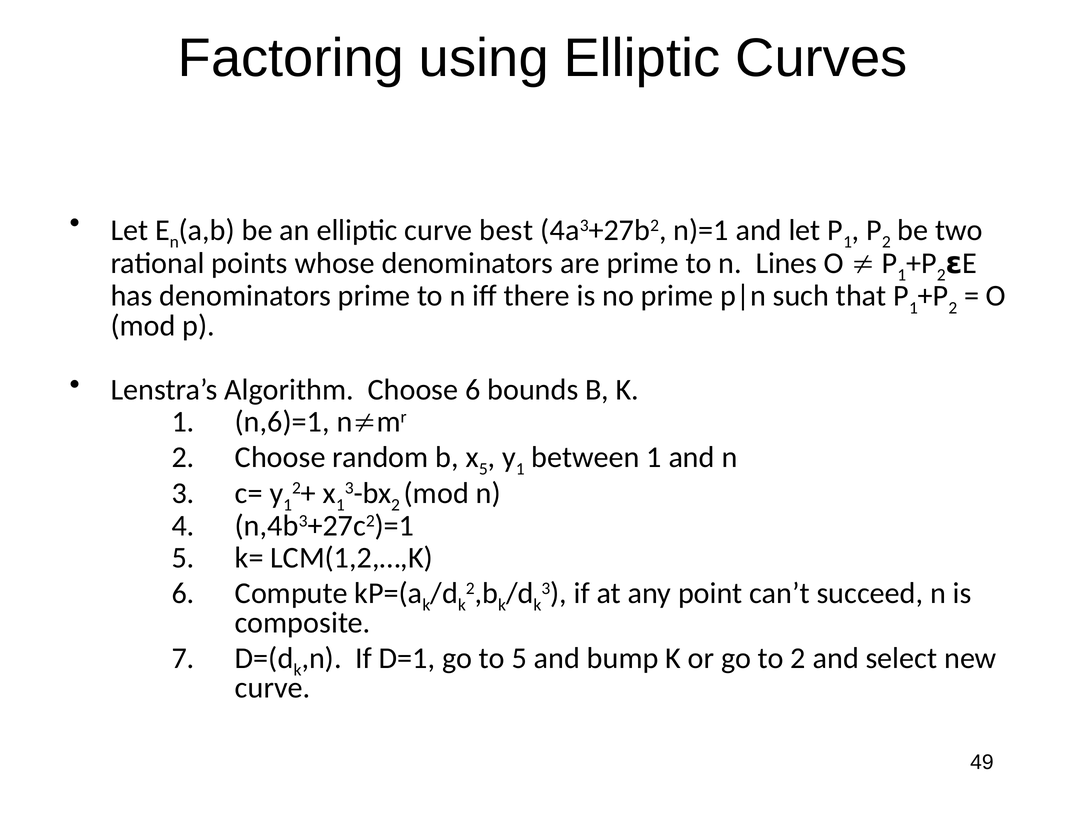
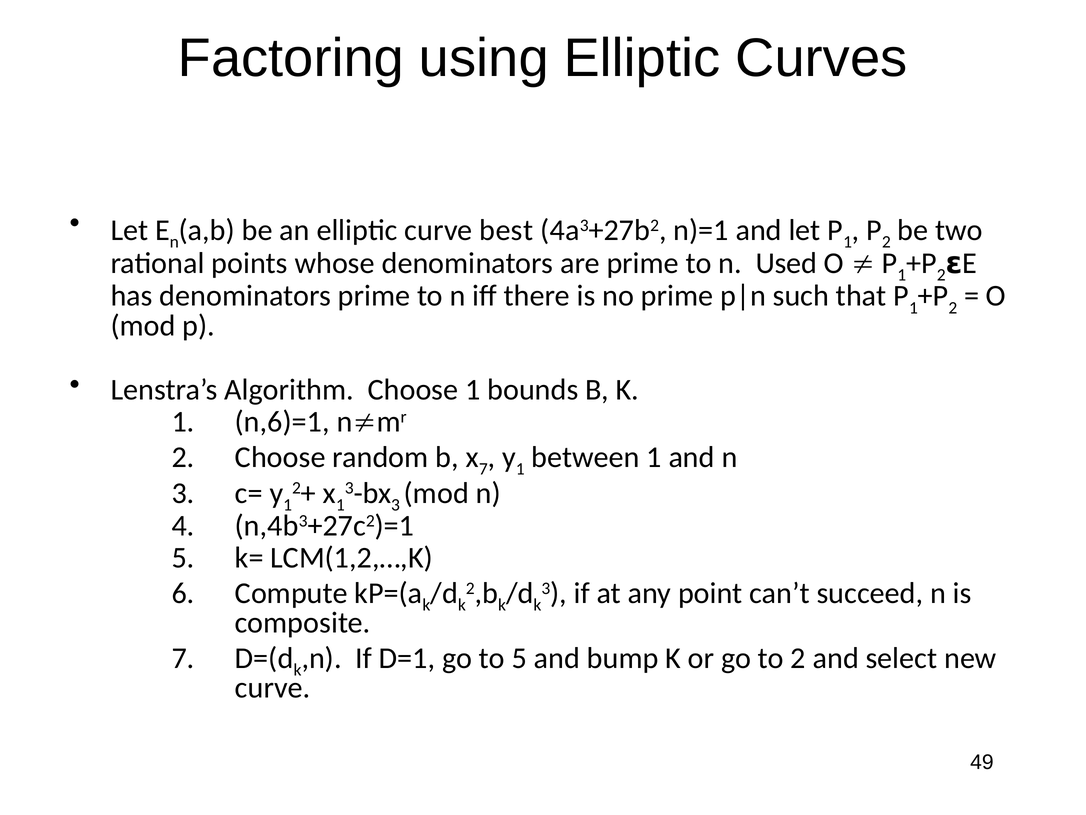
Lines: Lines -> Used (786, 263)
Choose 6: 6 -> 1 (473, 390)
5: 5 -> 7 (483, 469)
2: 2 -> 3 (395, 505)
